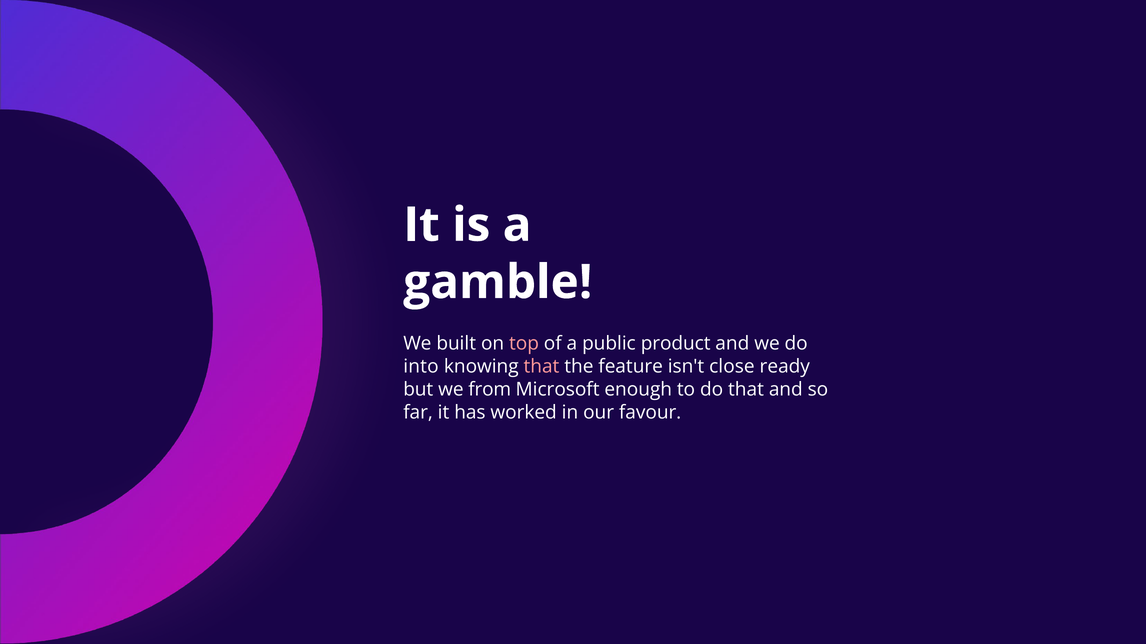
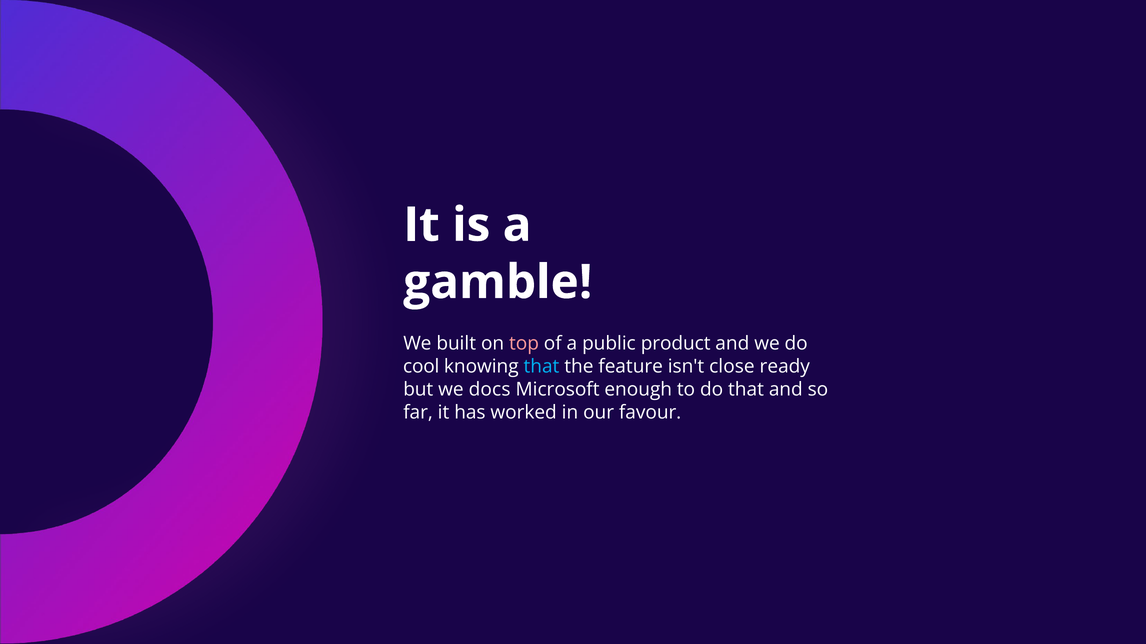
into: into -> cool (421, 367)
that colour: pink -> light blue (541, 367)
from: from -> docs (490, 390)
